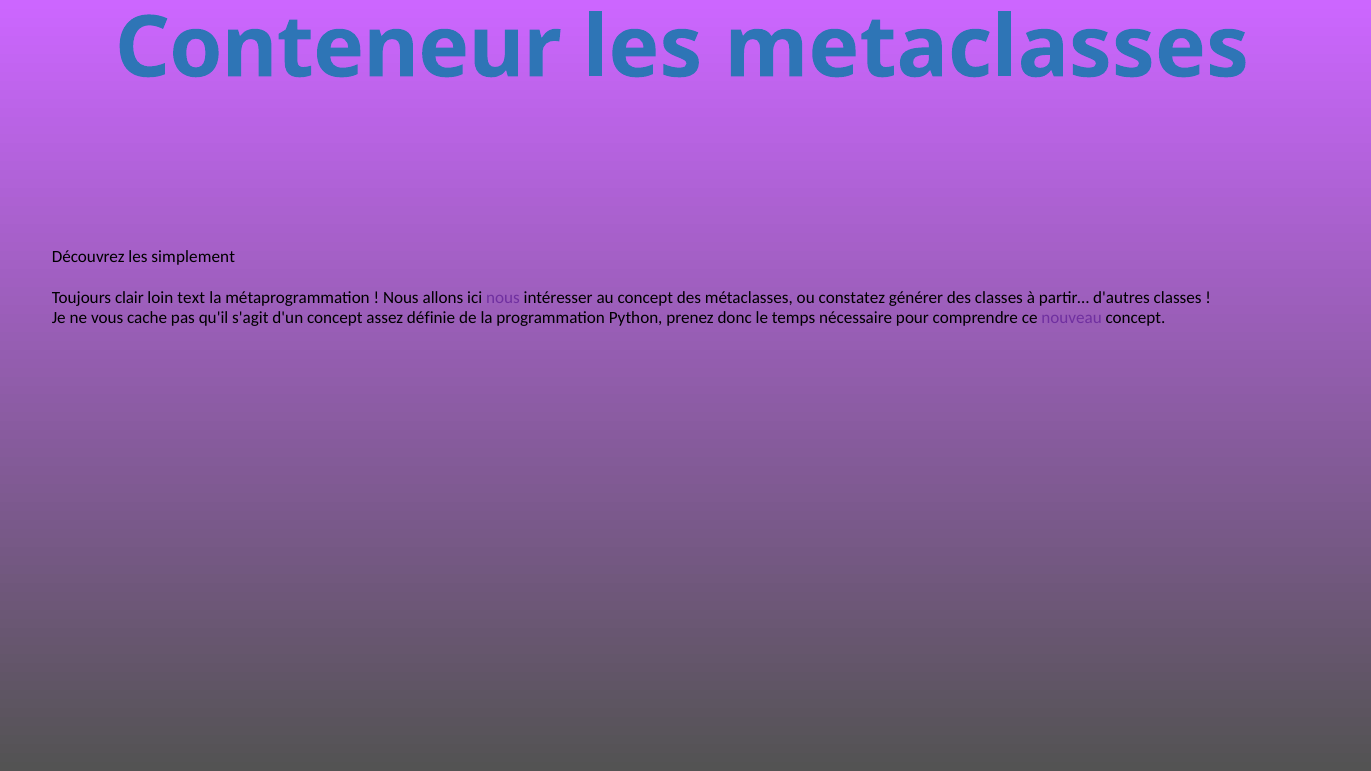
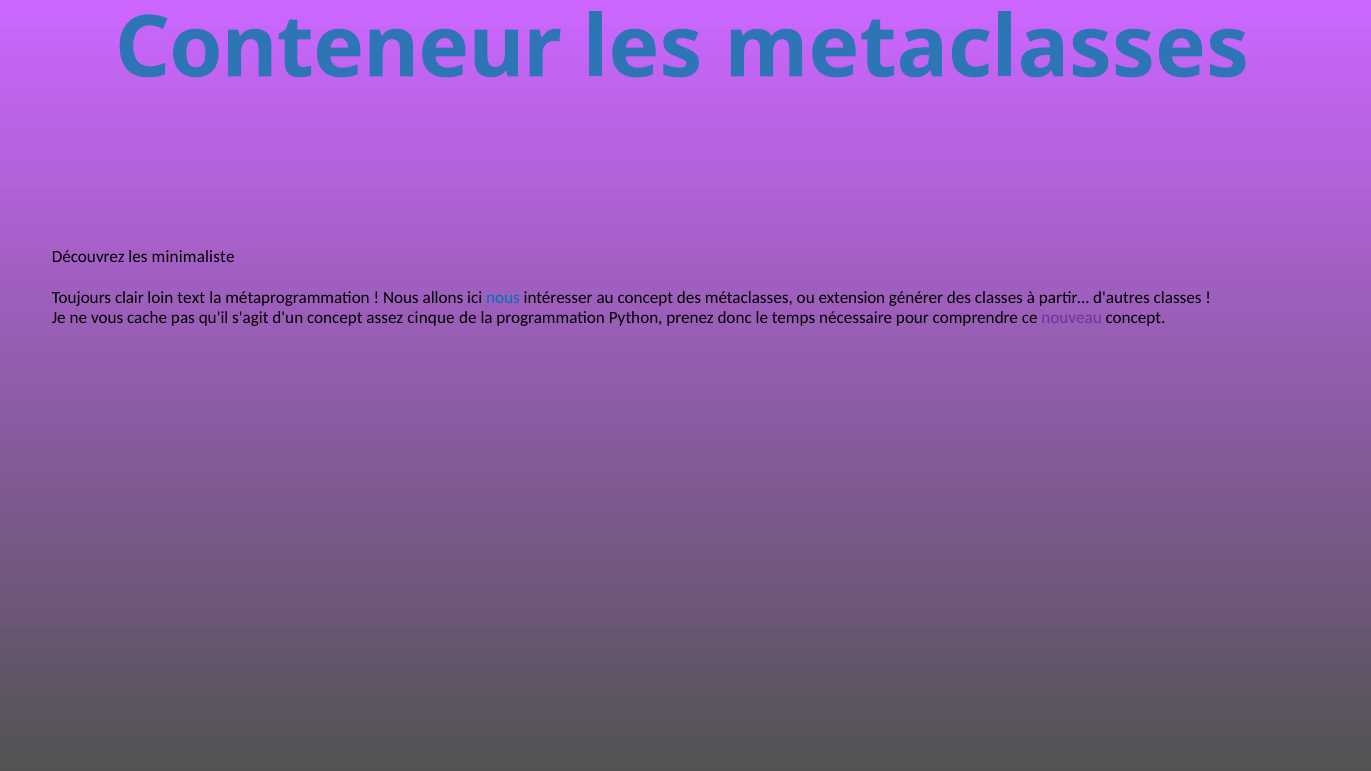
simplement: simplement -> minimaliste (193, 256)
nous colour: purple -> blue (503, 298)
constatez: constatez -> extension (852, 298)
définie: définie -> cinque (431, 318)
